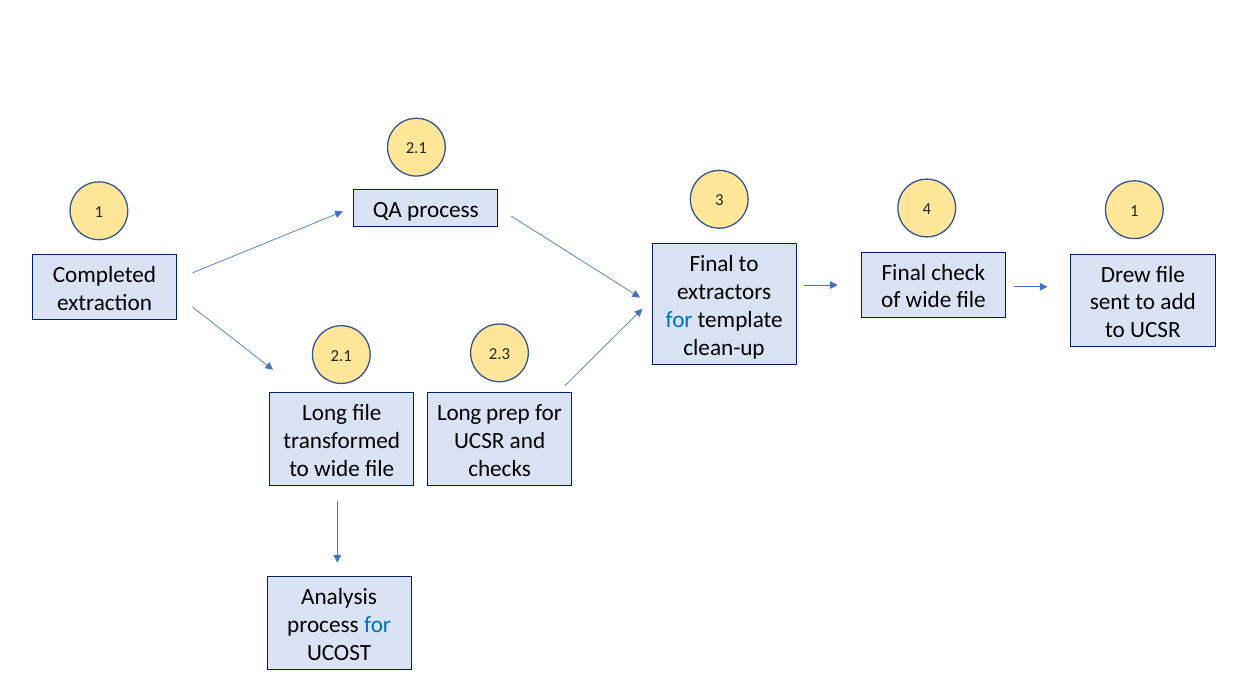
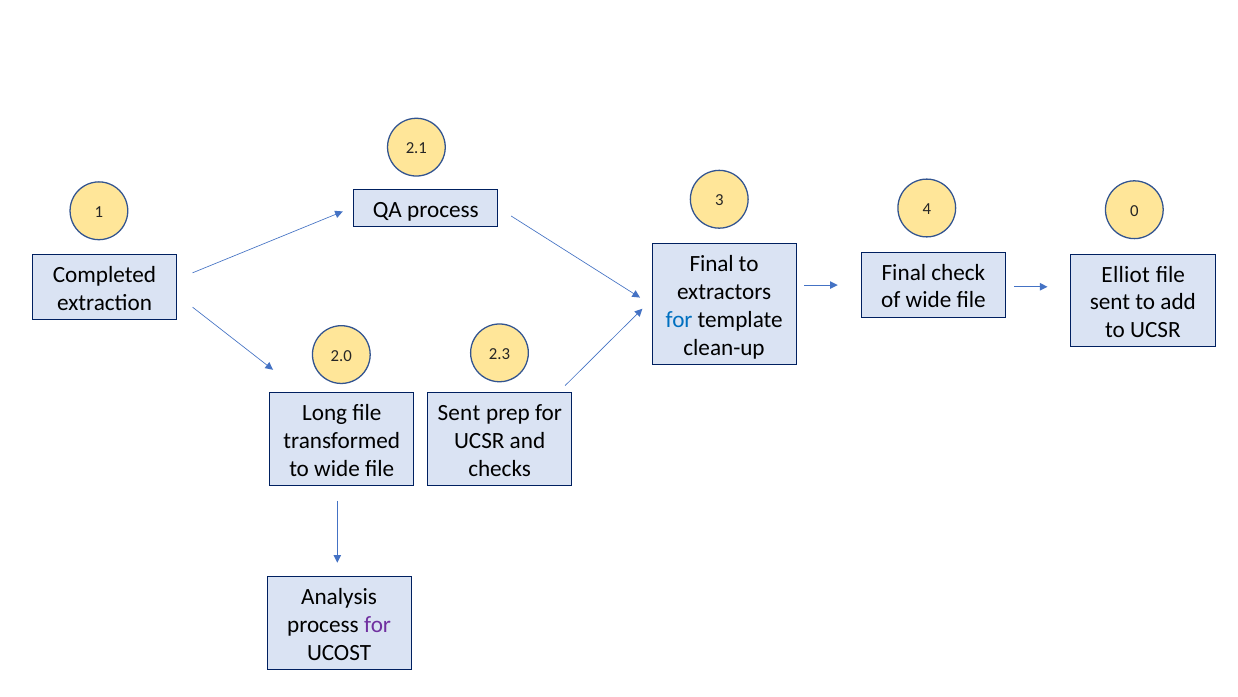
4 1: 1 -> 0 (1134, 211)
Drew: Drew -> Elliot (1126, 274)
2.1: 2.1 -> 2.0 (341, 355)
Long: Long -> Sent (459, 413)
for colour: blue -> purple (378, 624)
